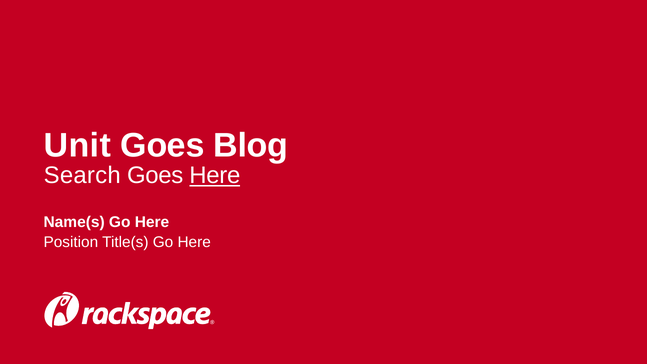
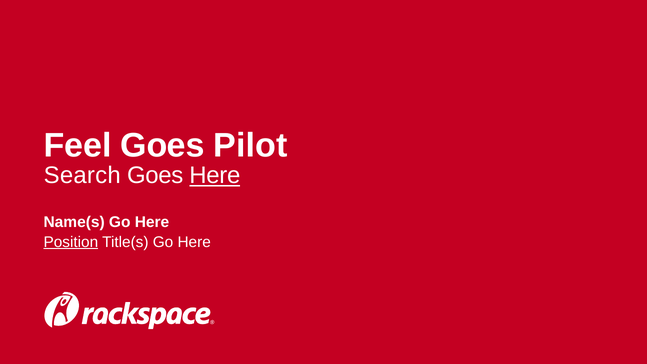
Unit: Unit -> Feel (78, 146)
Blog: Blog -> Pilot (251, 146)
Position underline: none -> present (71, 242)
